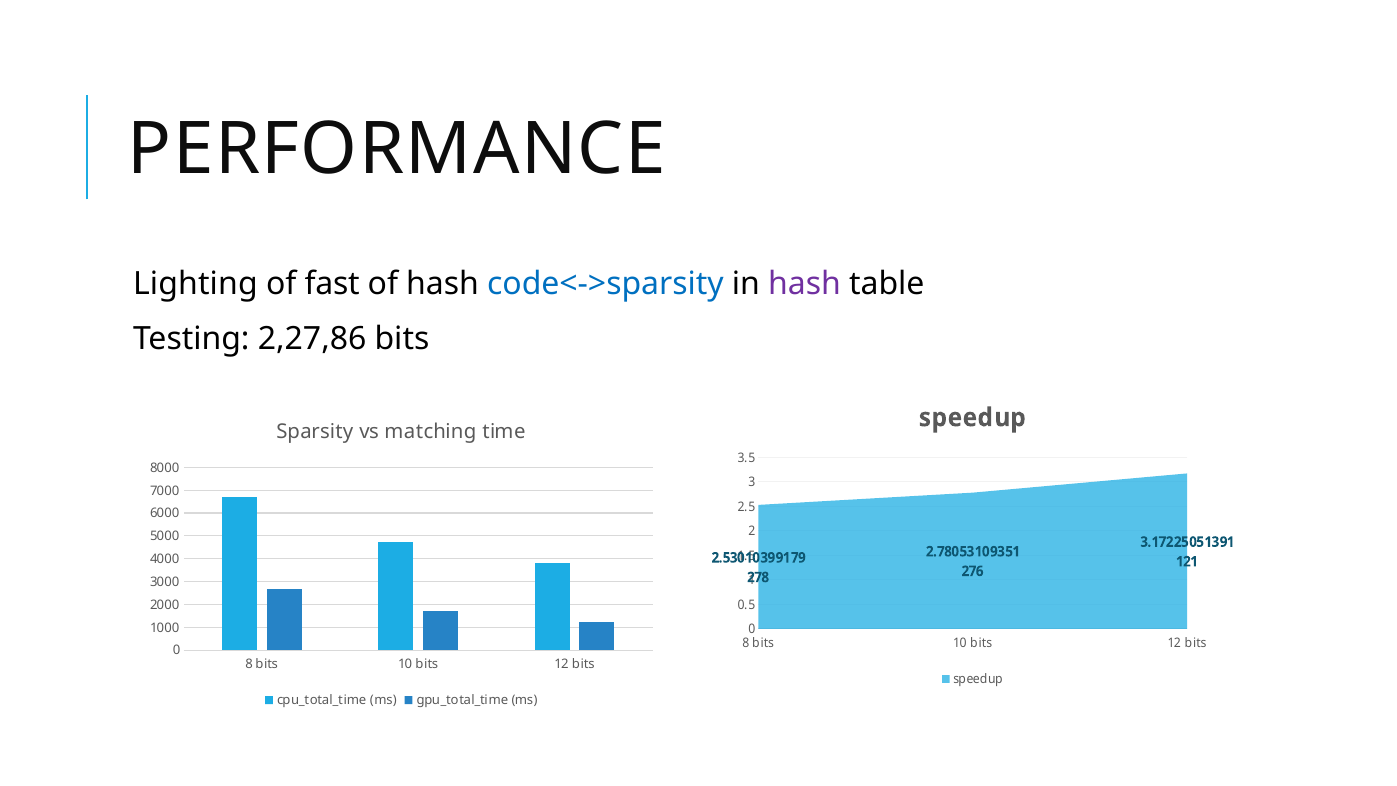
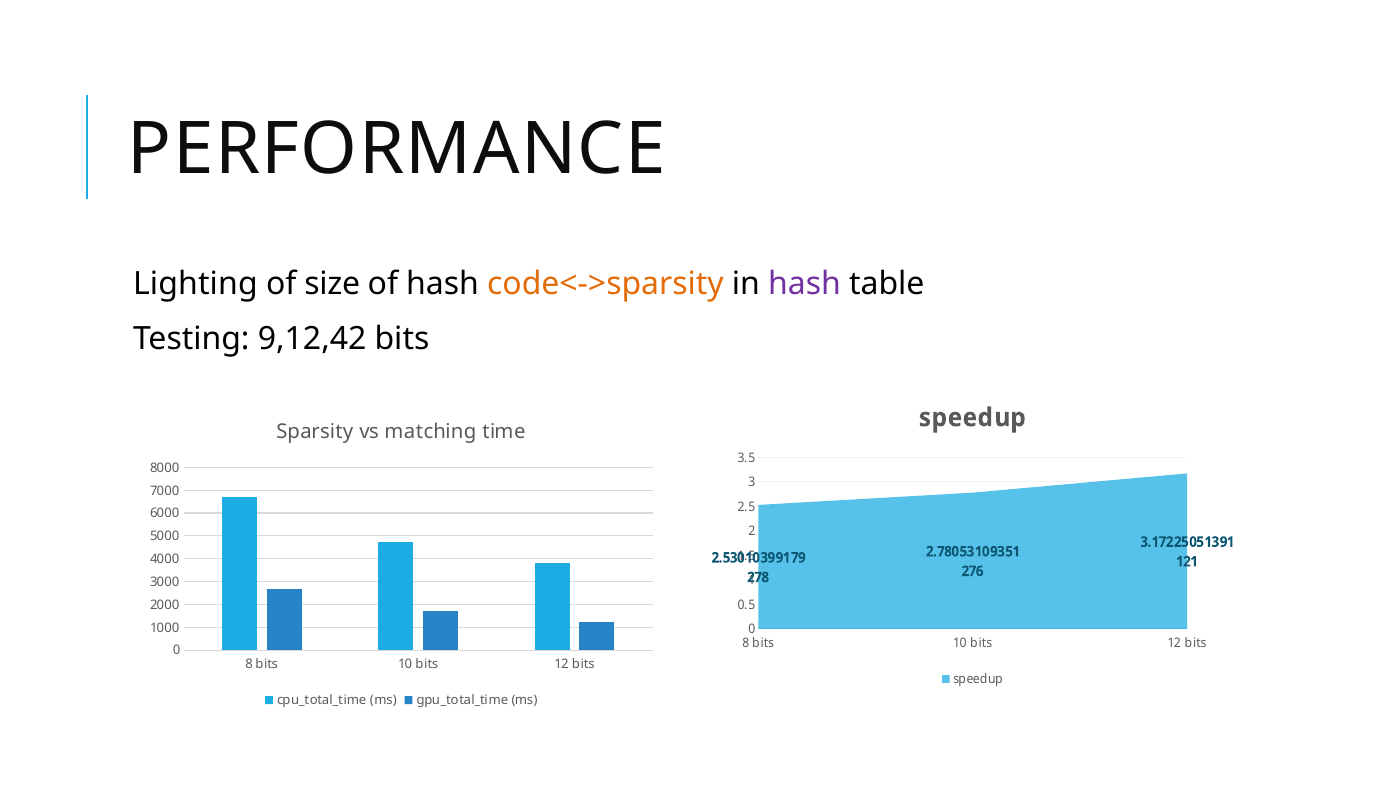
fast: fast -> size (332, 284)
code<->sparsity colour: blue -> orange (605, 284)
2,27,86: 2,27,86 -> 9,12,42 (312, 339)
